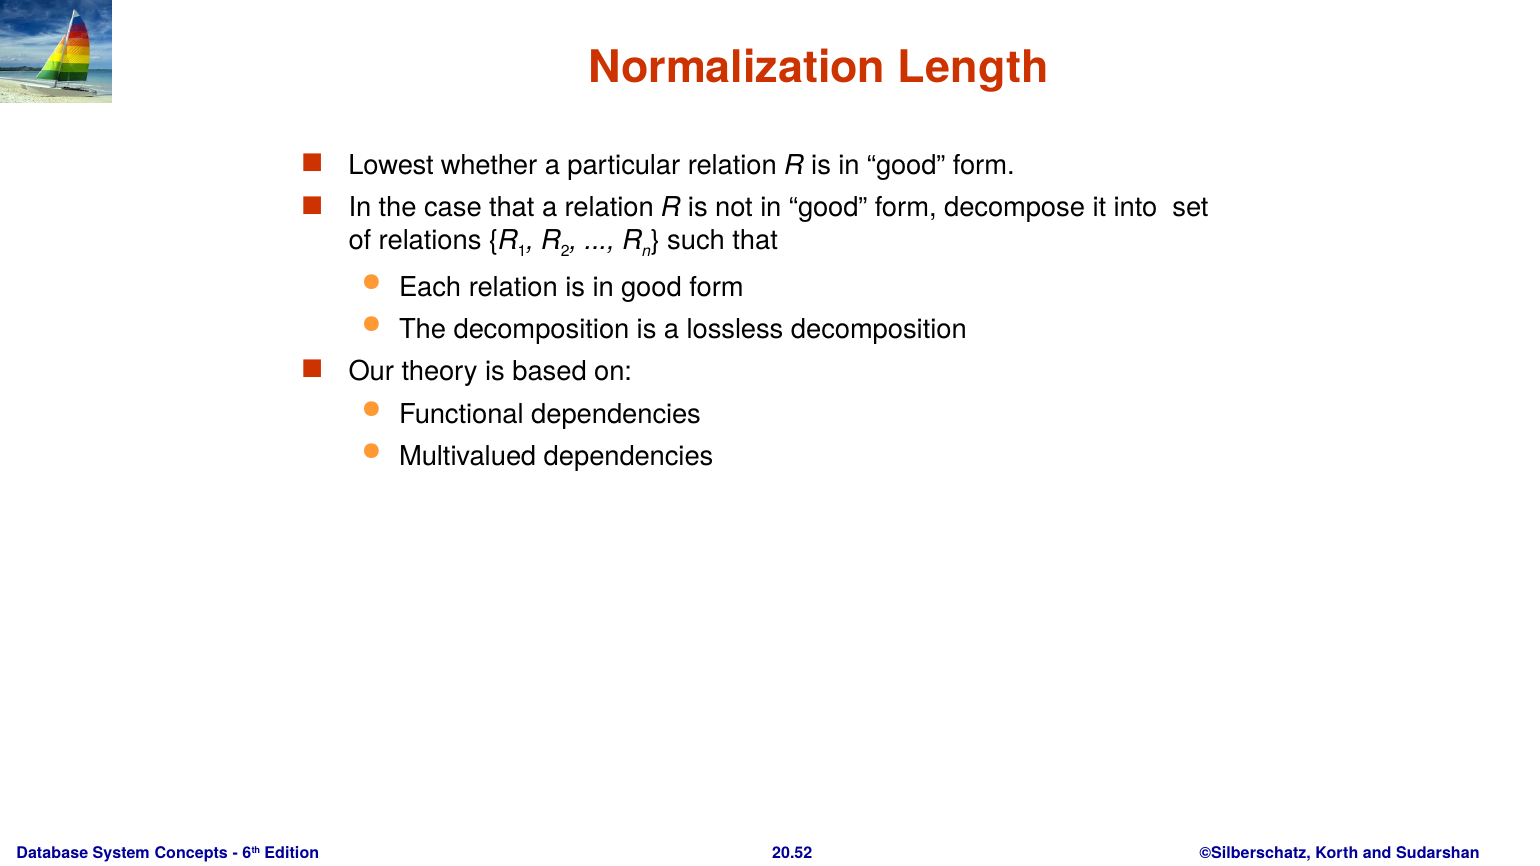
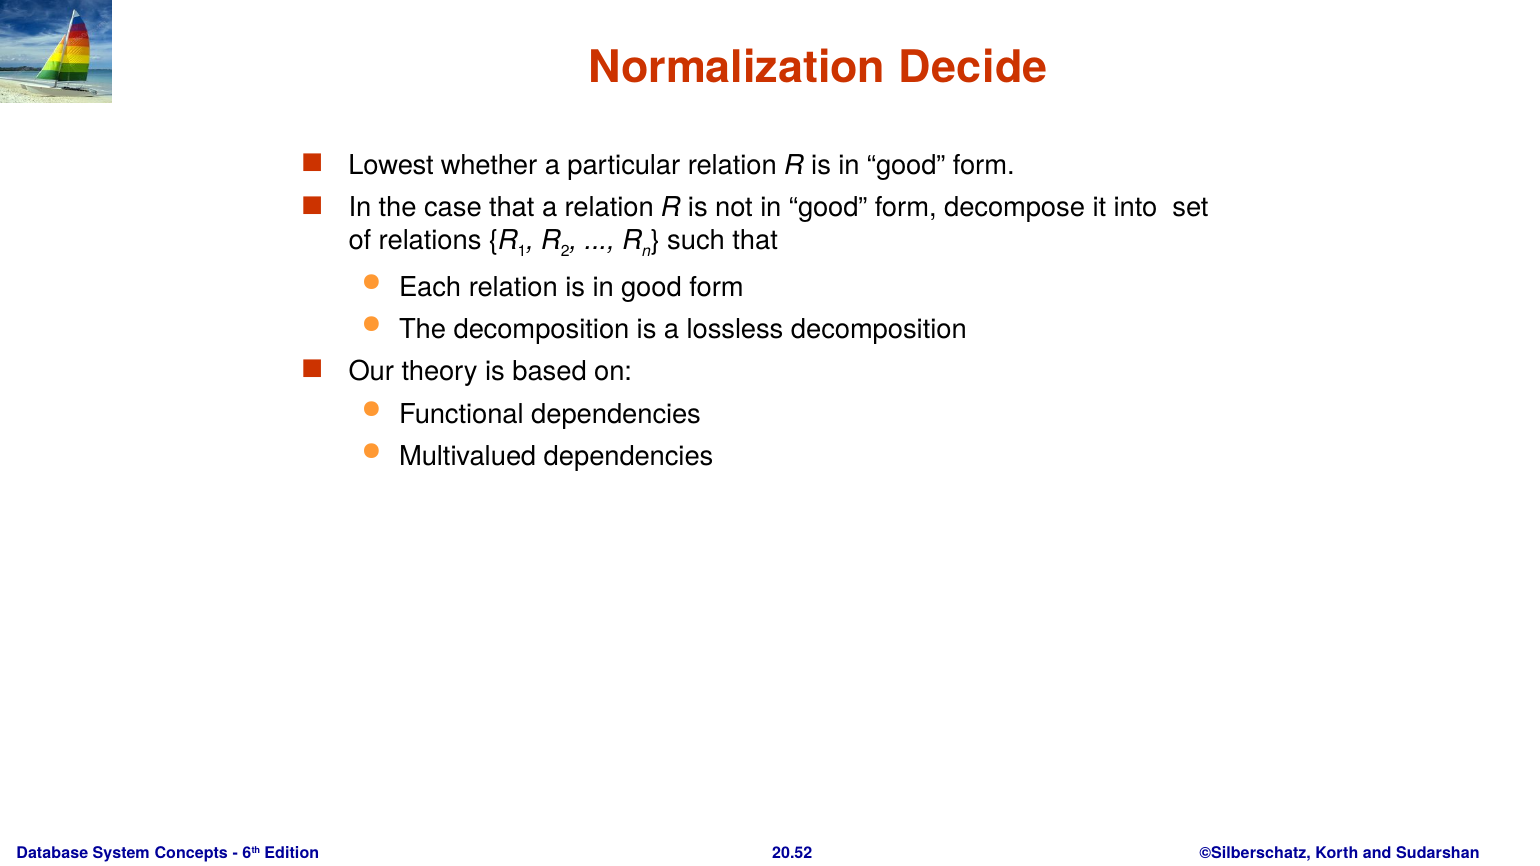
Length: Length -> Decide (973, 68)
